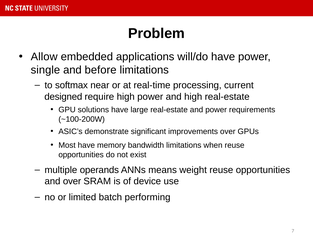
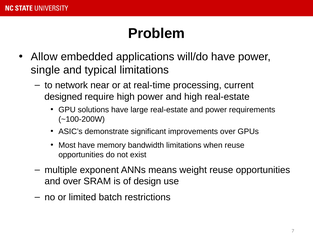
before: before -> typical (101, 70)
softmax: softmax -> network (71, 85)
operands: operands -> exponent (99, 170)
device: device -> design (147, 181)
performing: performing -> restrictions (148, 197)
